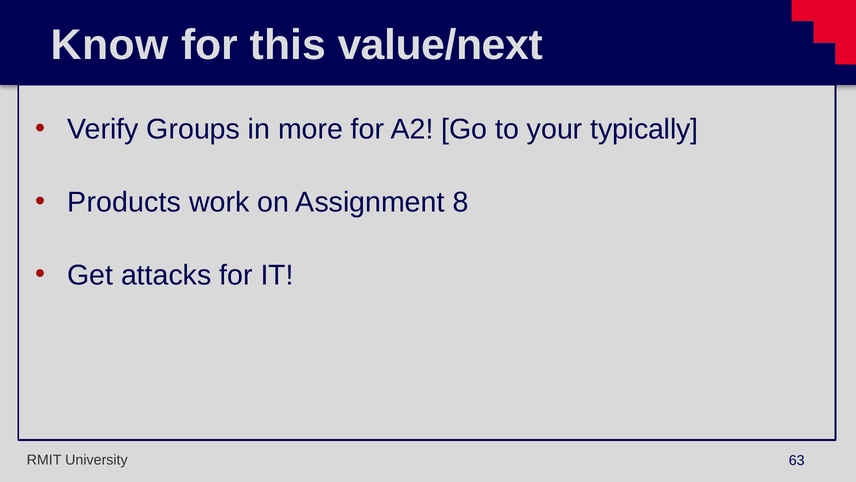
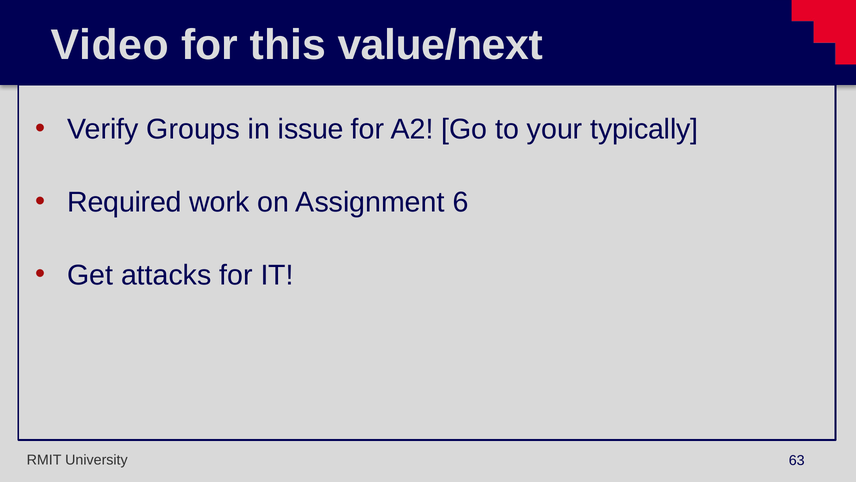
Know: Know -> Video (110, 45)
more: more -> issue (311, 129)
Products: Products -> Required (124, 202)
8: 8 -> 6 (460, 202)
